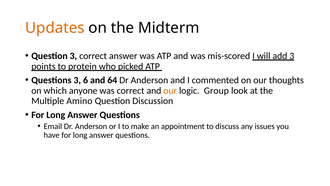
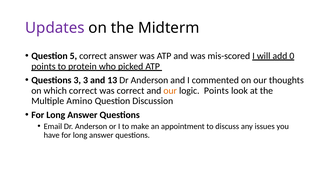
Updates colour: orange -> purple (55, 28)
Question 3: 3 -> 5 (73, 56)
add 3: 3 -> 0 (292, 56)
3 6: 6 -> 3 (86, 80)
64: 64 -> 13 (112, 80)
which anyone: anyone -> correct (83, 90)
logic Group: Group -> Points (216, 90)
